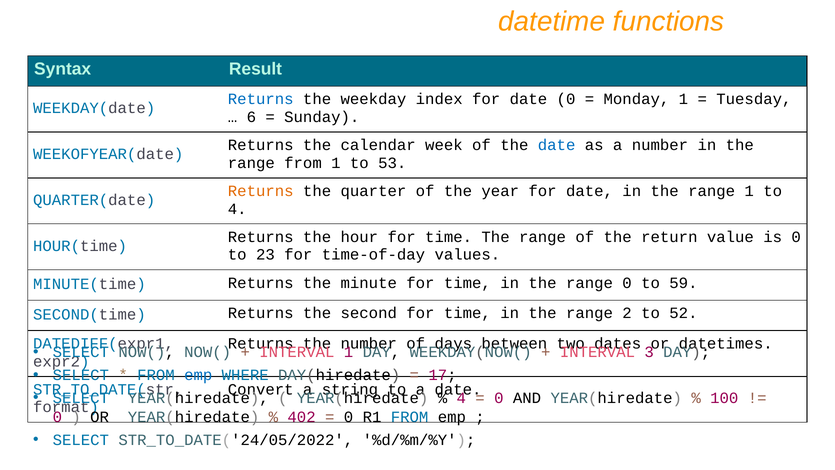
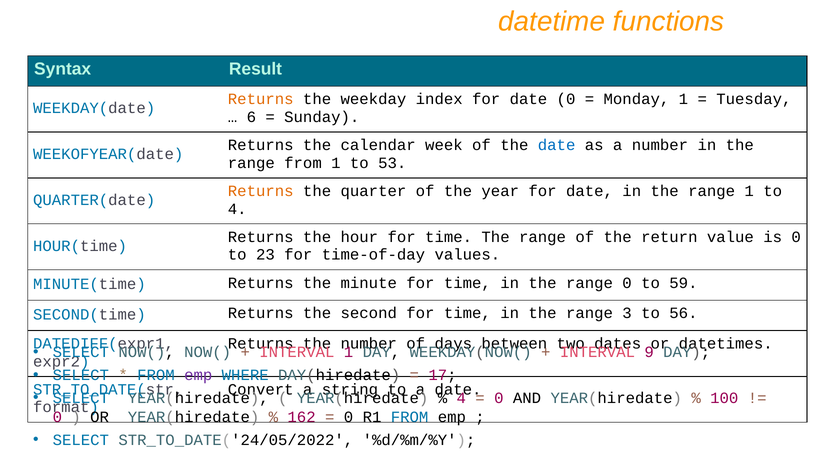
Returns colour: blue -> orange (261, 99)
2: 2 -> 3 (627, 313)
52: 52 -> 56 (683, 313)
3: 3 -> 9 (649, 352)
emp colour: blue -> purple (198, 375)
402: 402 -> 162 (302, 417)
